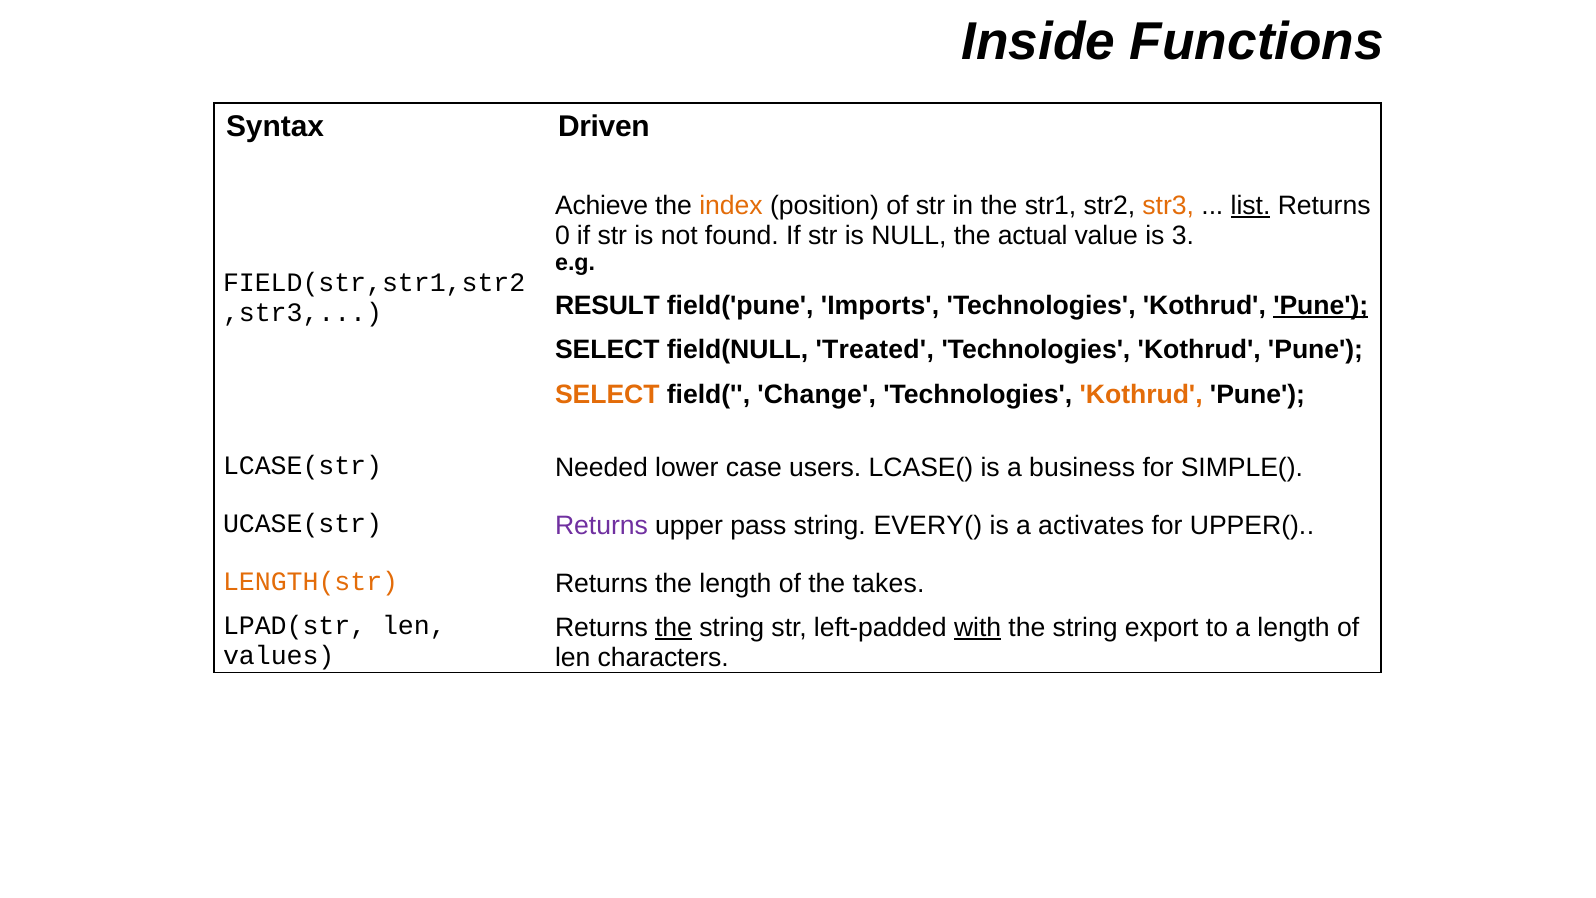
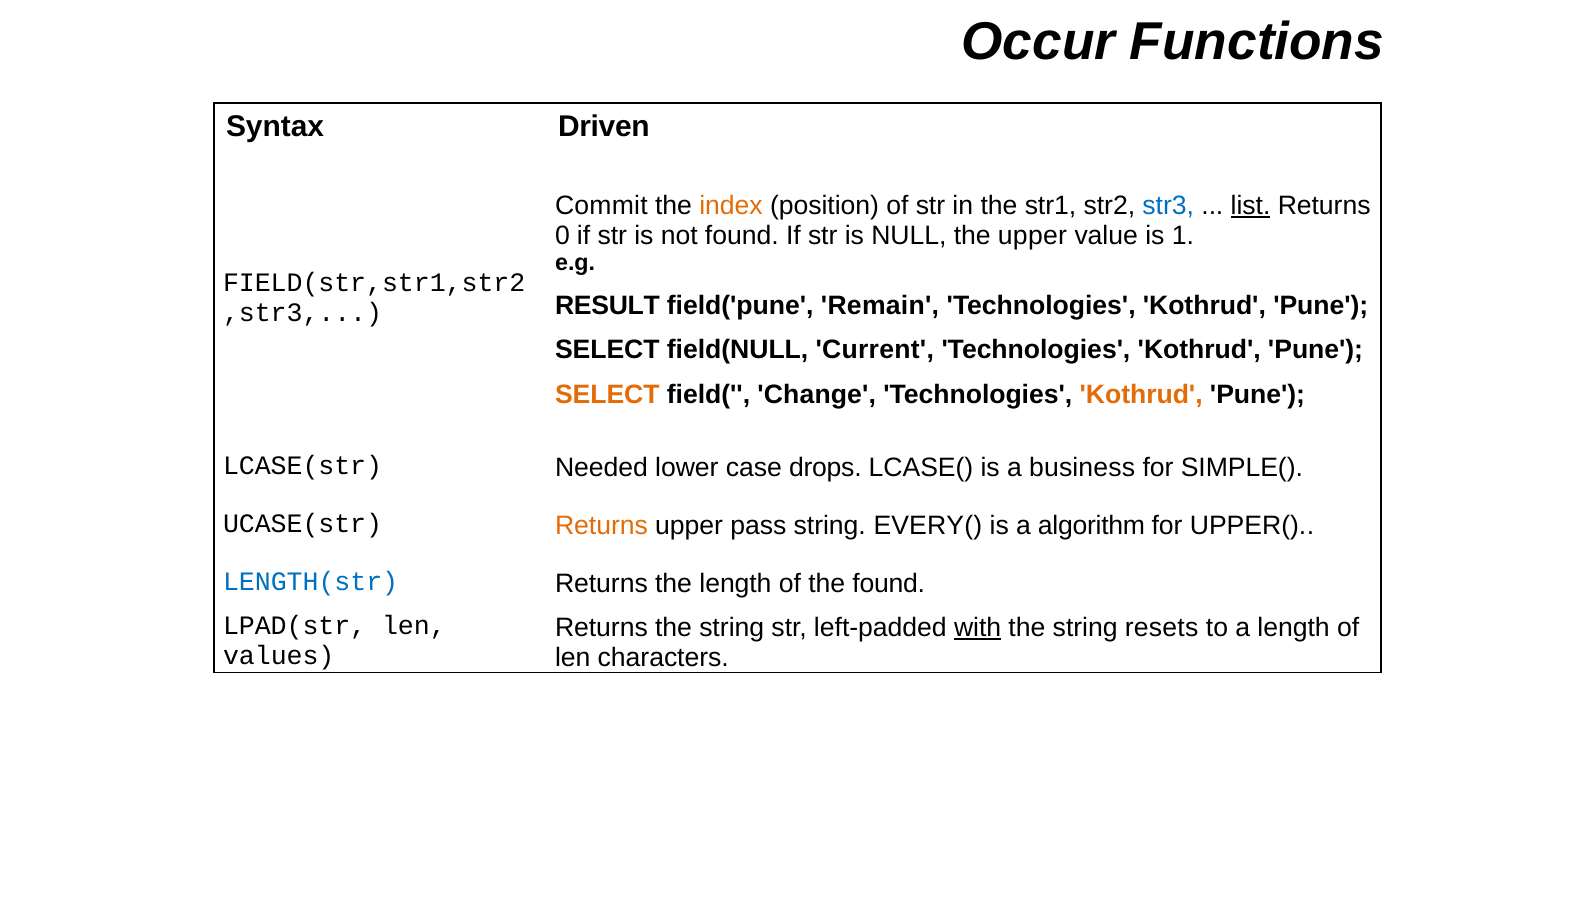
Inside: Inside -> Occur (1038, 42)
Achieve: Achieve -> Commit (601, 206)
str3 colour: orange -> blue (1168, 206)
the actual: actual -> upper (1032, 235)
3: 3 -> 1 (1183, 235)
Imports: Imports -> Remain (880, 306)
Pune underline: present -> none (1321, 306)
Treated: Treated -> Current (875, 350)
users: users -> drops (825, 468)
Returns colour: purple -> orange (601, 525)
activates: activates -> algorithm (1091, 525)
LENGTH(str colour: orange -> blue (311, 581)
the takes: takes -> found (889, 583)
the underline: present -> none (674, 628)
export: export -> resets (1162, 628)
